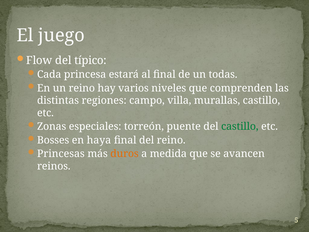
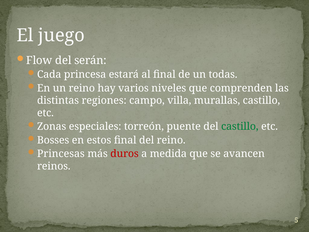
típico: típico -> serán (90, 60)
haya: haya -> estos (99, 140)
duros colour: orange -> red (124, 154)
